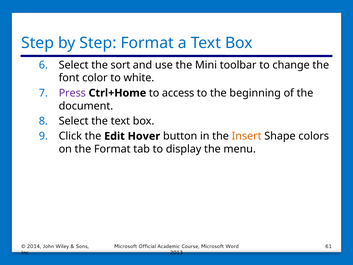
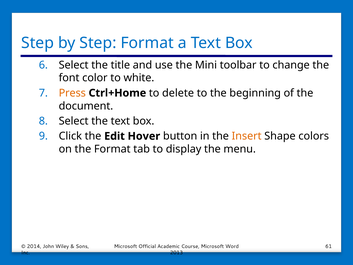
sort: sort -> title (120, 65)
Press colour: purple -> orange (72, 93)
access: access -> delete (178, 93)
